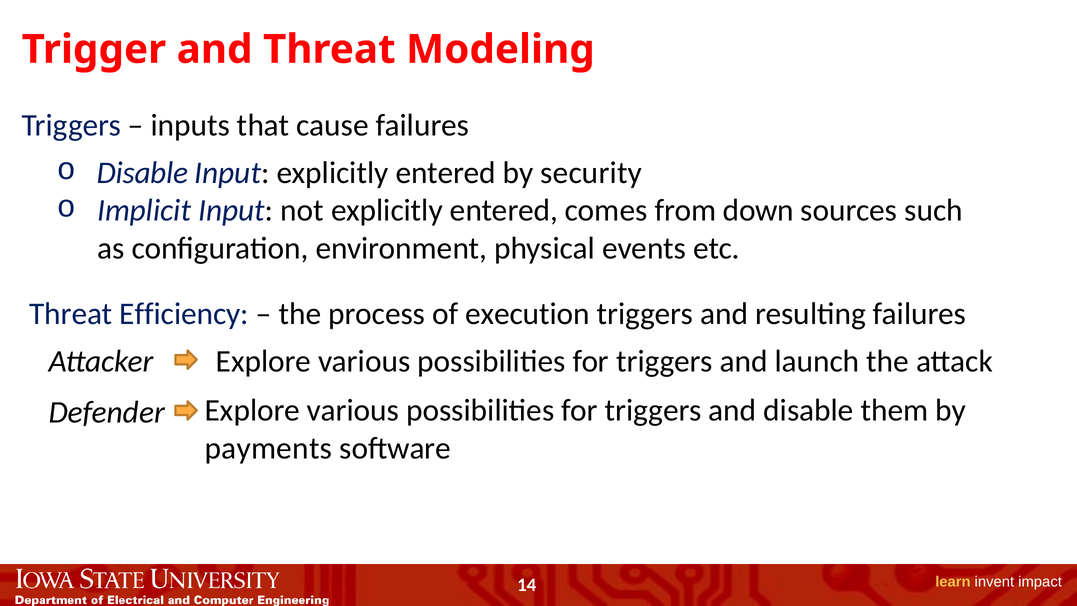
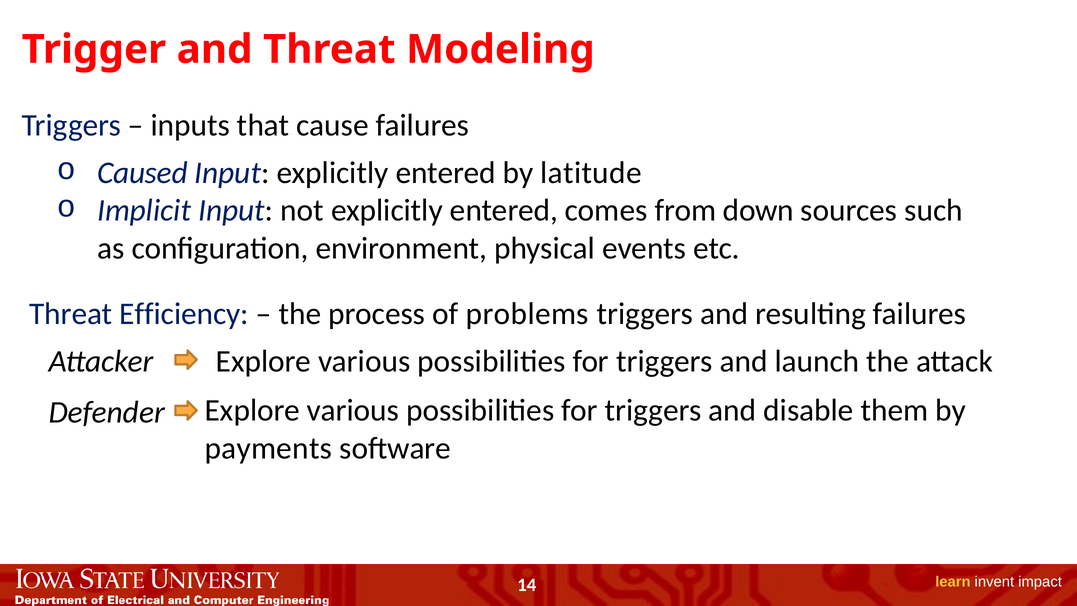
Disable: Disable -> Caused (142, 173)
security: security -> latitude (591, 173)
execution: execution -> problems (527, 314)
